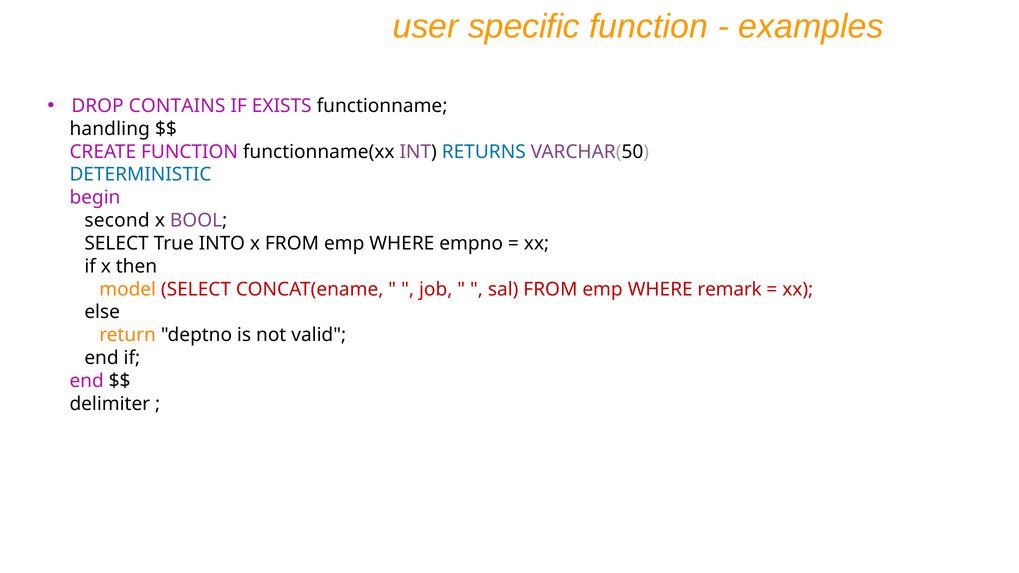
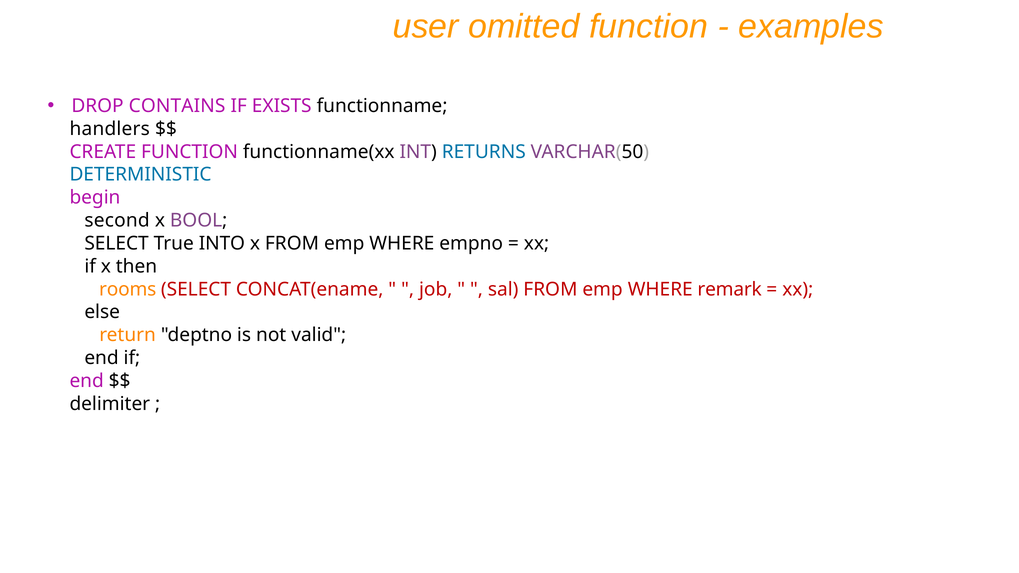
specific: specific -> omitted (524, 27)
handling: handling -> handlers (110, 129)
model: model -> rooms (128, 289)
